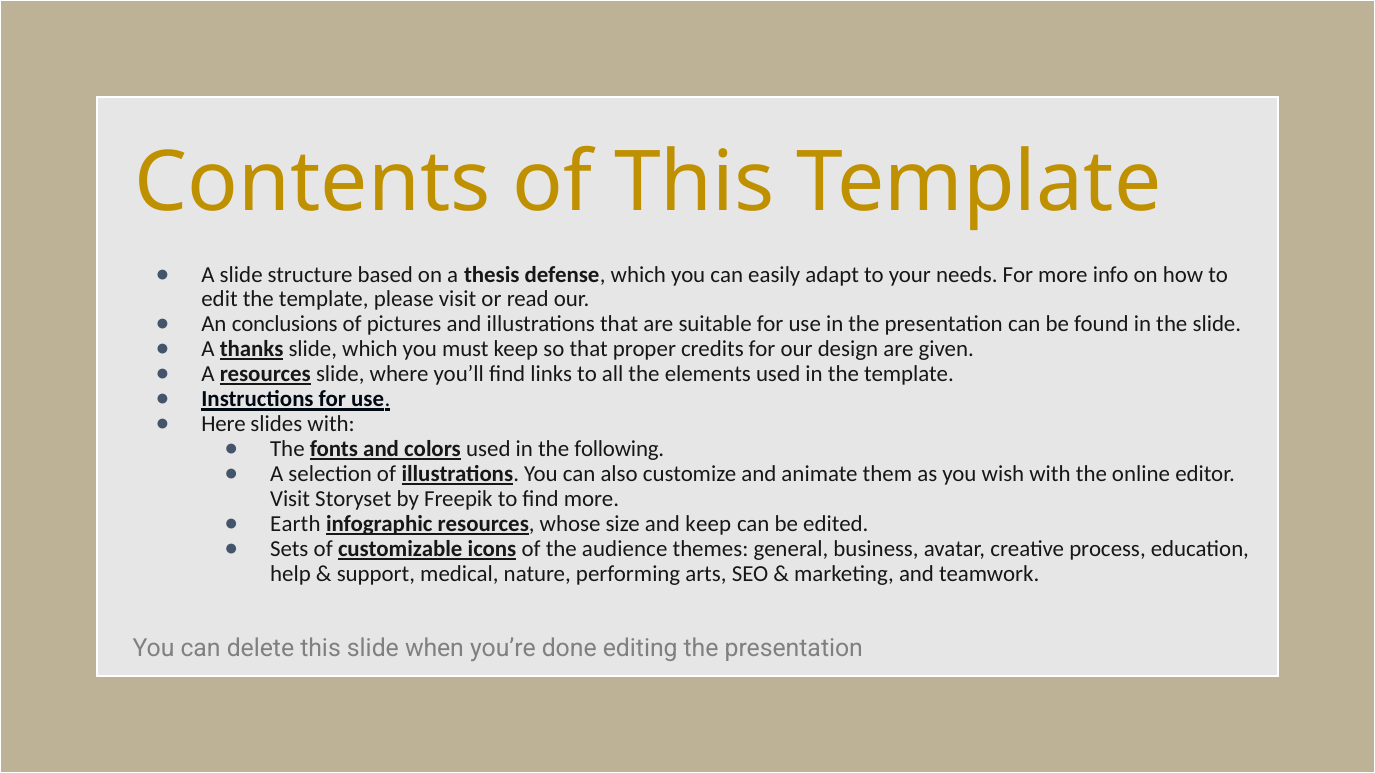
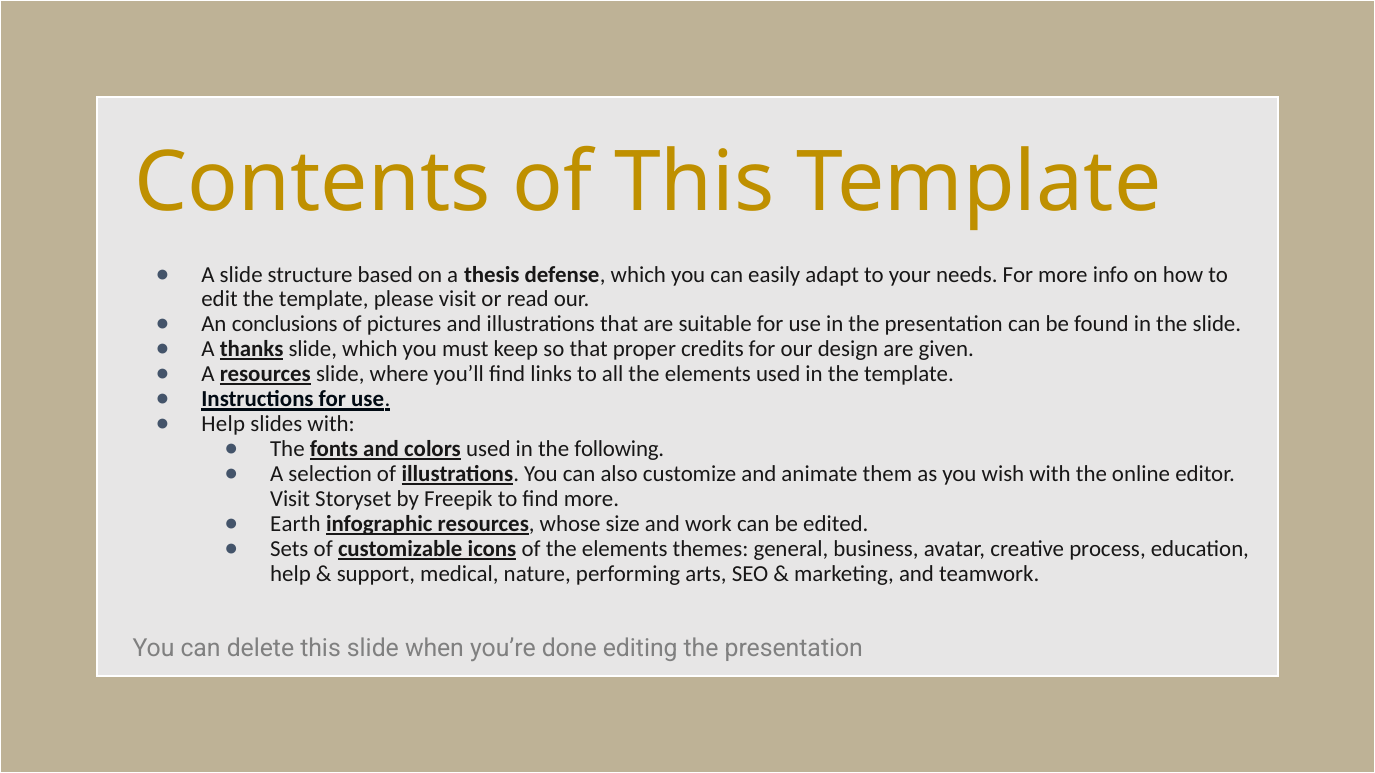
Here: Here -> Help (223, 424)
and keep: keep -> work (708, 524)
of the audience: audience -> elements (625, 550)
